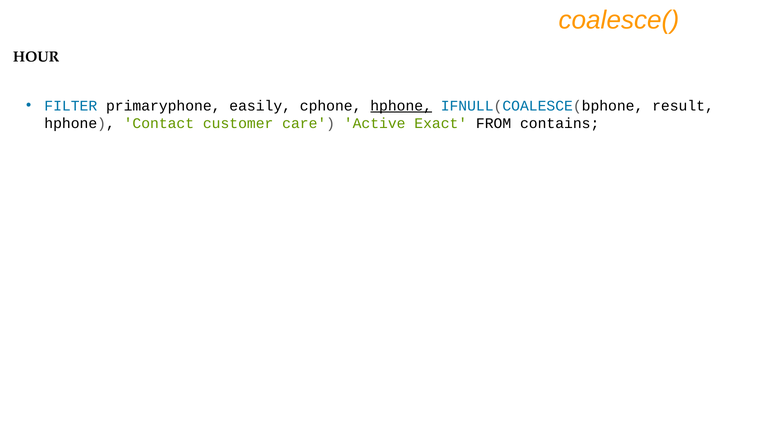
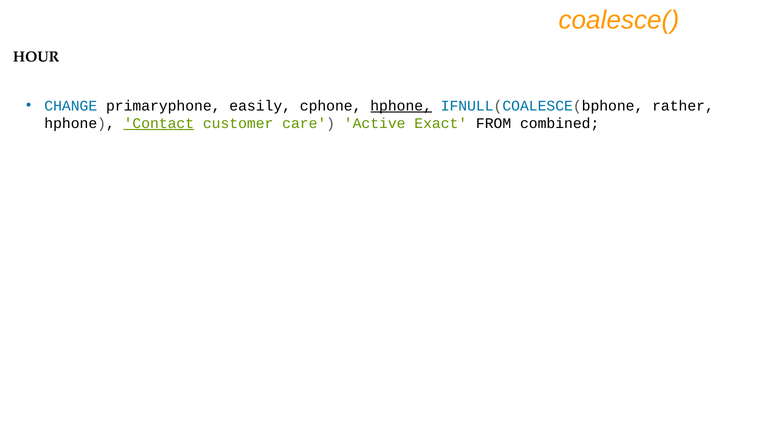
FILTER: FILTER -> CHANGE (71, 106)
result: result -> rather (683, 106)
Contact underline: none -> present (159, 123)
contains: contains -> combined (560, 123)
